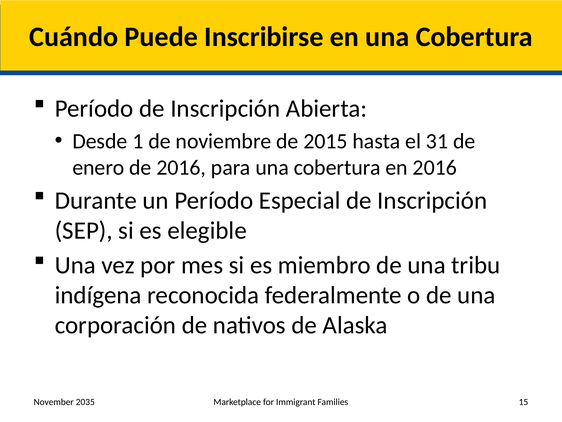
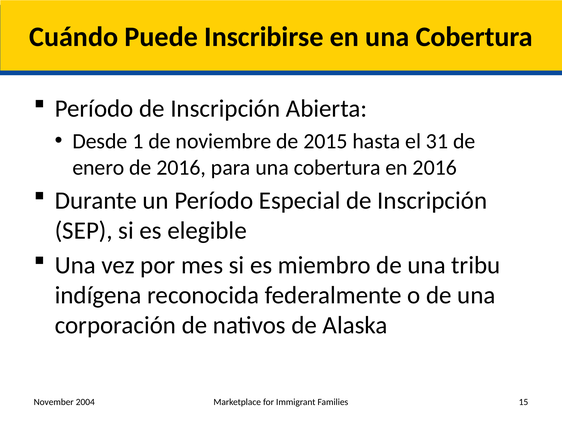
2035: 2035 -> 2004 (85, 402)
